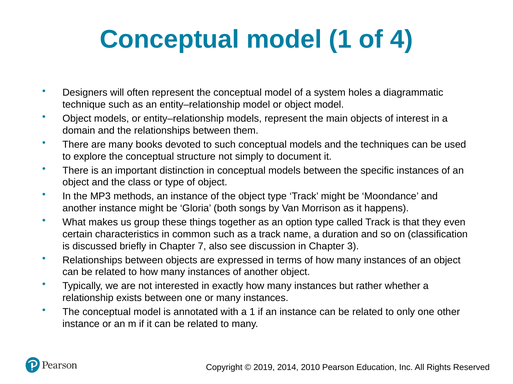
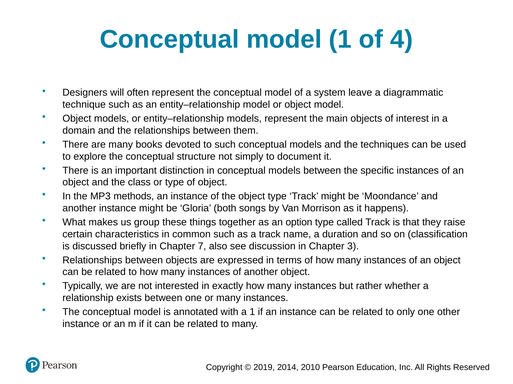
holes: holes -> leave (360, 93)
even: even -> raise (455, 223)
